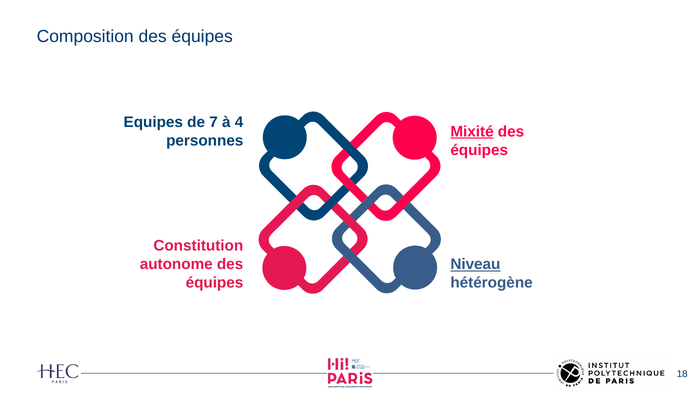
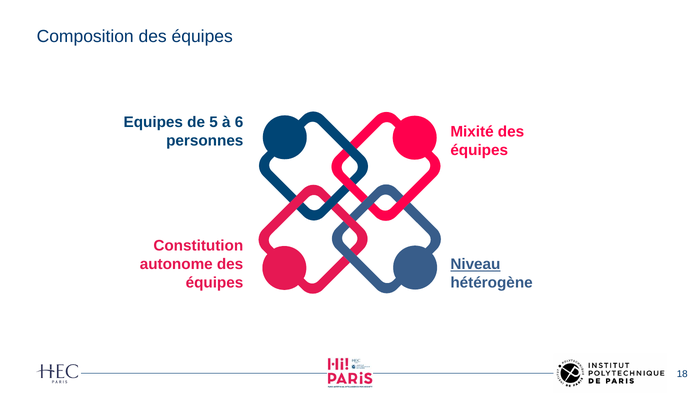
7: 7 -> 5 (214, 122)
4: 4 -> 6 (239, 122)
Mixité underline: present -> none (472, 132)
